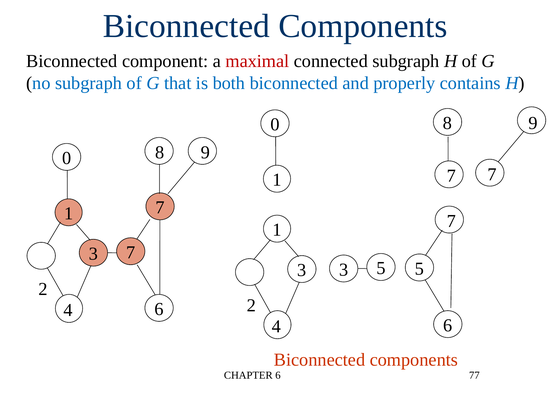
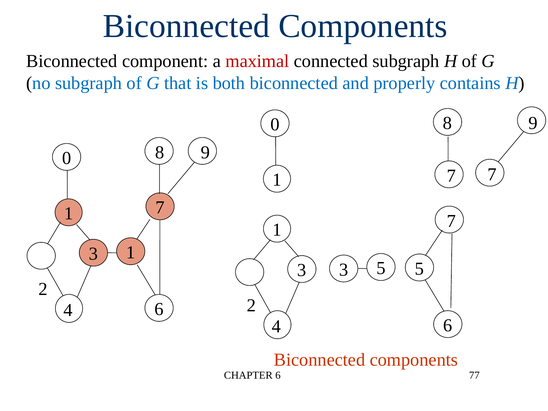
3 7: 7 -> 1 (131, 253)
